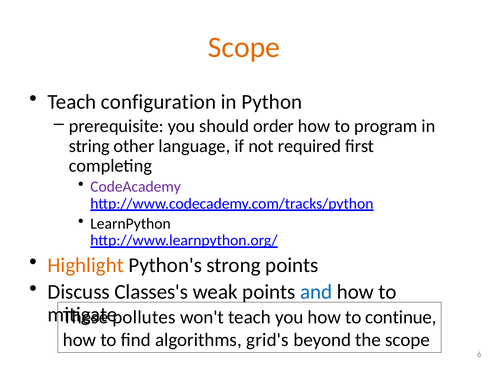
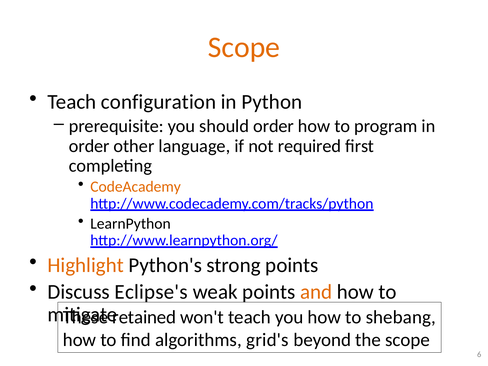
string: string -> order (89, 146)
CodeAcademy colour: purple -> orange (136, 187)
Classes's: Classes's -> Eclipse's (151, 292)
and colour: blue -> orange (316, 292)
pollutes: pollutes -> retained (144, 317)
continue: continue -> shebang (401, 317)
